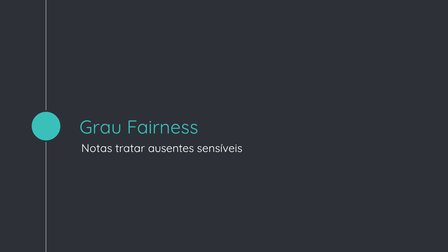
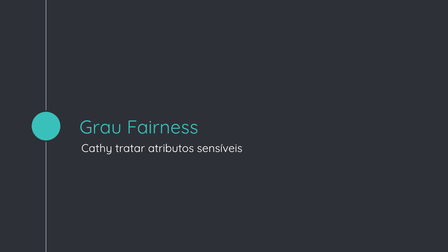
Notas: Notas -> Cathy (97, 148)
ausentes: ausentes -> atributos (171, 148)
